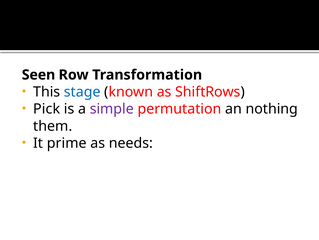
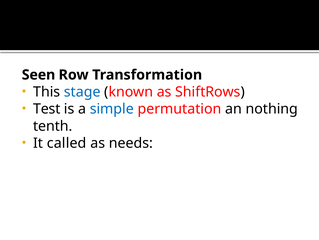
Pick: Pick -> Test (47, 109)
simple colour: purple -> blue (112, 109)
them: them -> tenth (53, 126)
prime: prime -> called (67, 143)
